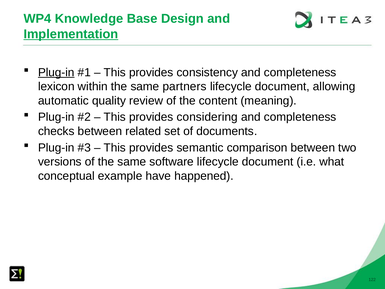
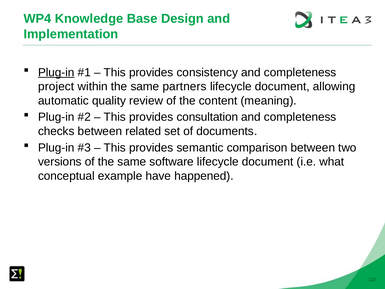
Implementation underline: present -> none (71, 34)
lexicon: lexicon -> project (56, 86)
considering: considering -> consultation (207, 117)
